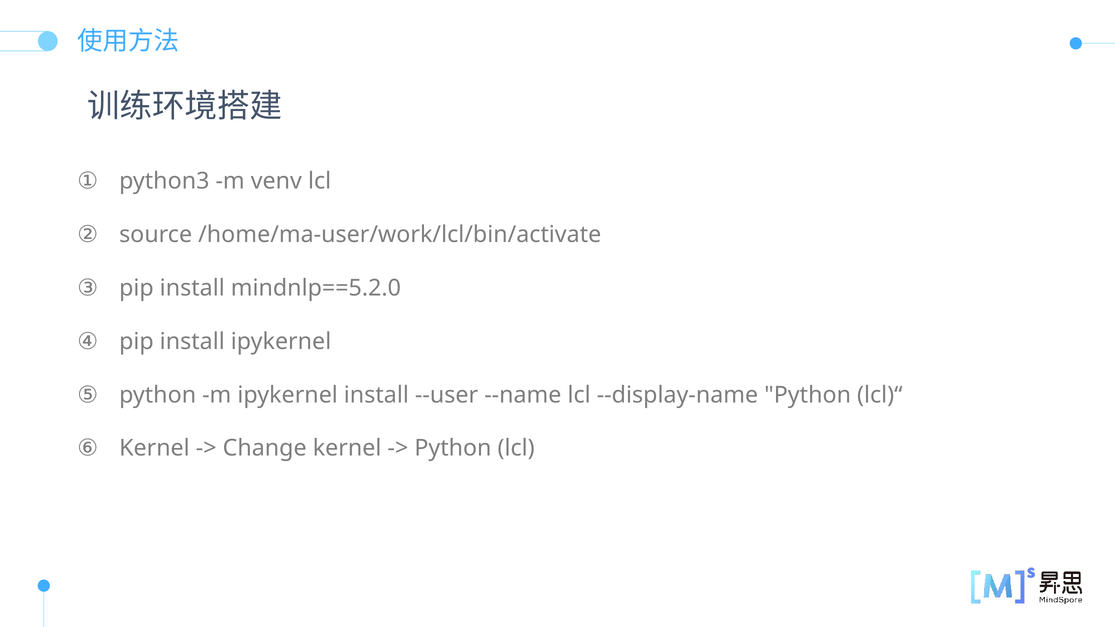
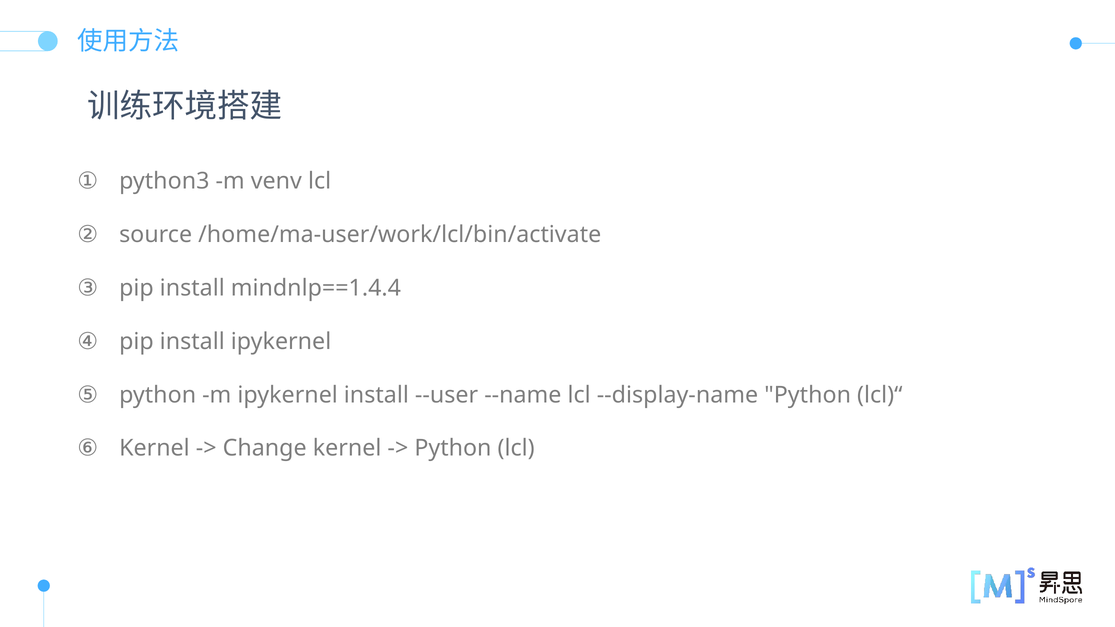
mindnlp==5.2.0: mindnlp==5.2.0 -> mindnlp==1.4.4 (316, 288)
